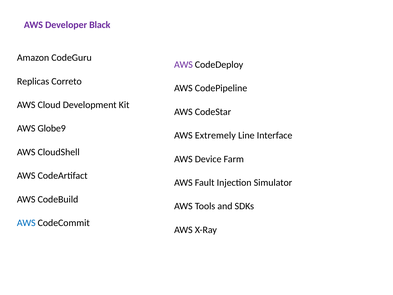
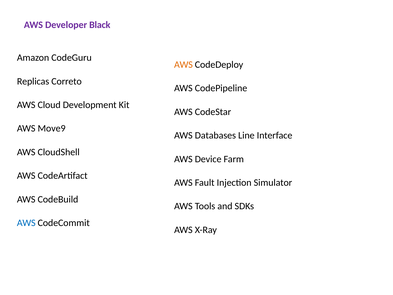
AWS colour: purple -> orange (183, 65)
Globe9: Globe9 -> Move9 (52, 128)
Extremely: Extremely -> Databases (215, 135)
